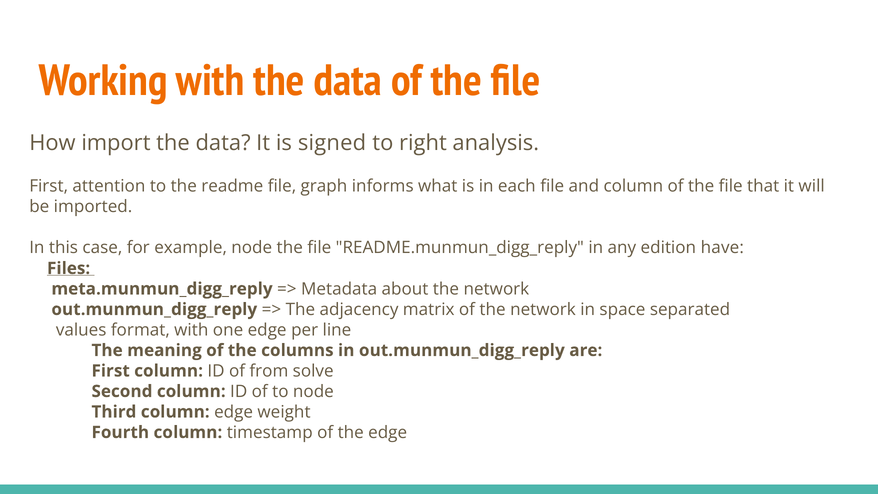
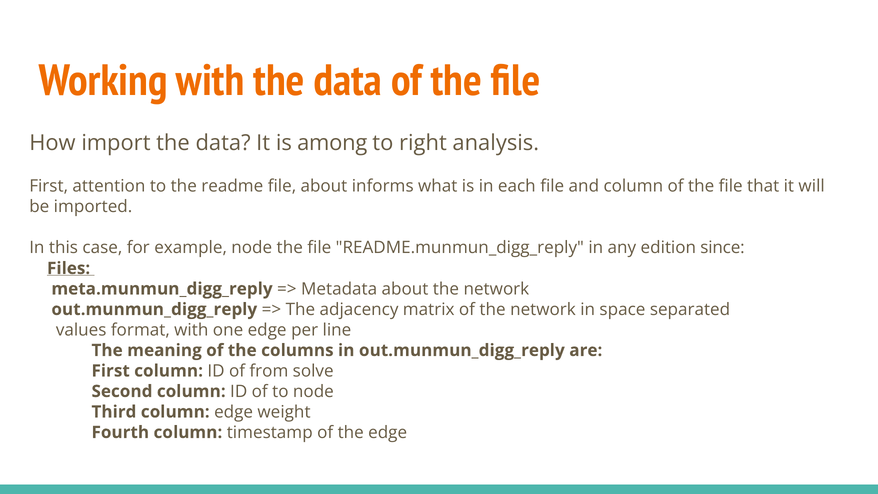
signed: signed -> among (332, 143)
file graph: graph -> about (324, 186)
have: have -> since (722, 248)
